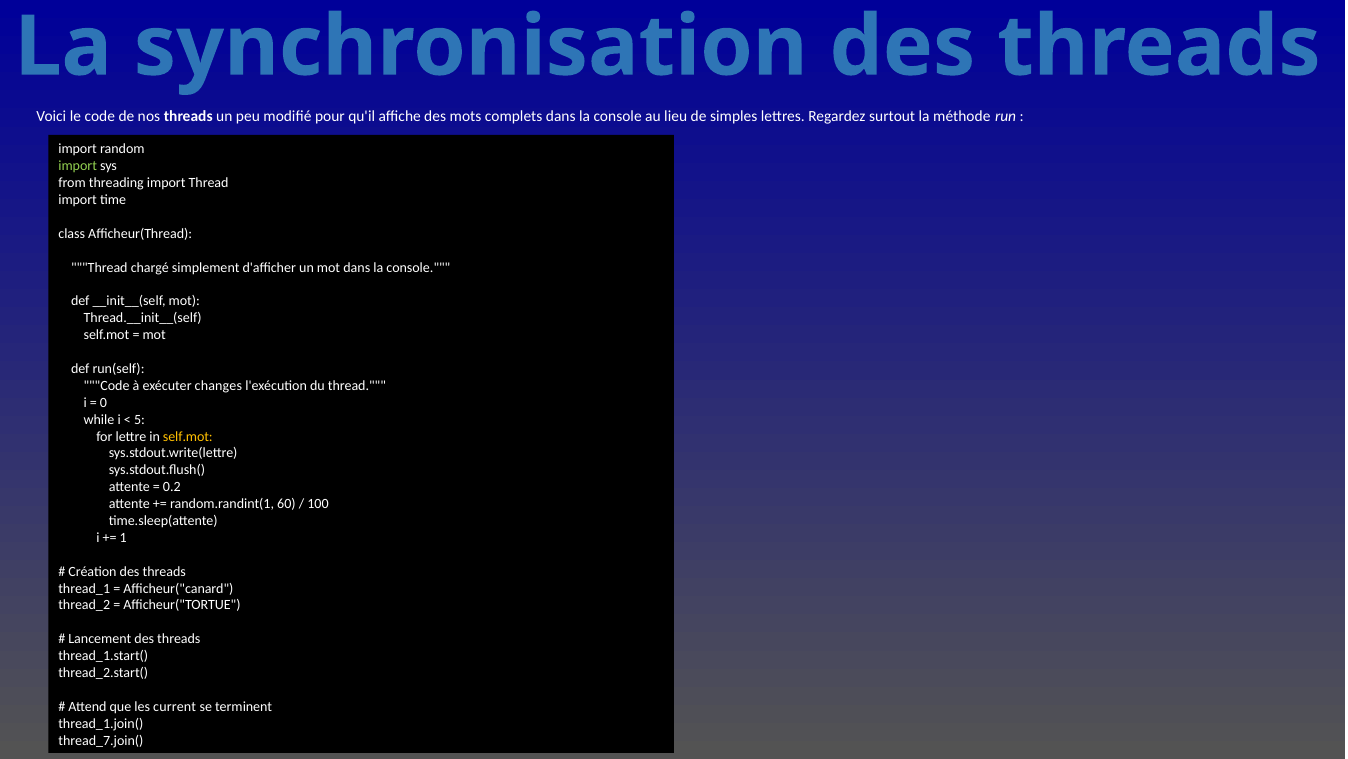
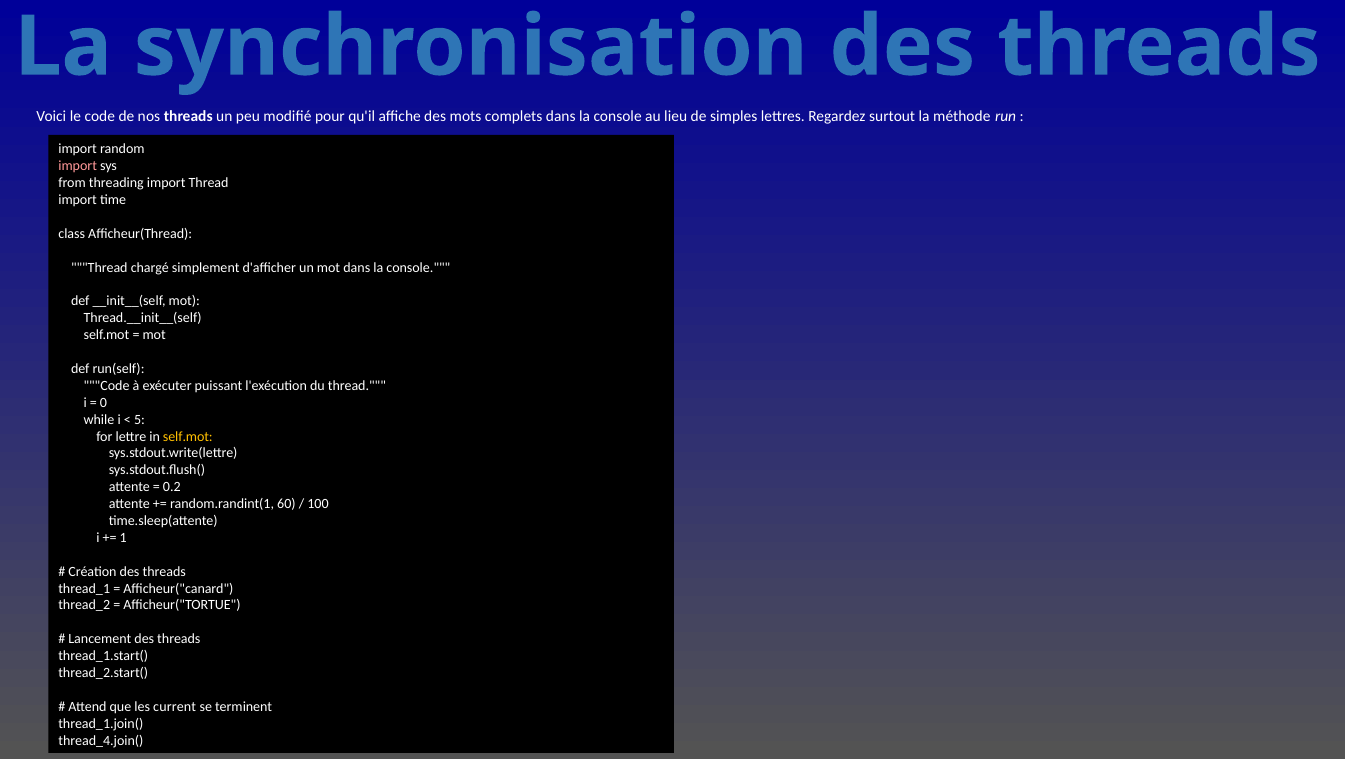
import colour: light green -> pink (78, 166)
changes: changes -> puissant (218, 385)
thread_7.join(: thread_7.join( -> thread_4.join( (101, 740)
